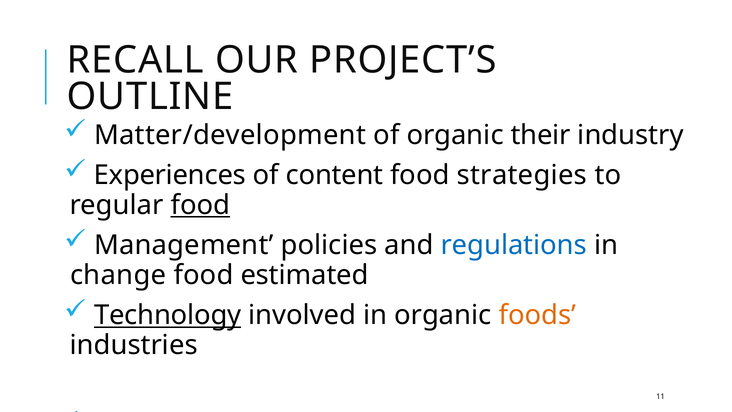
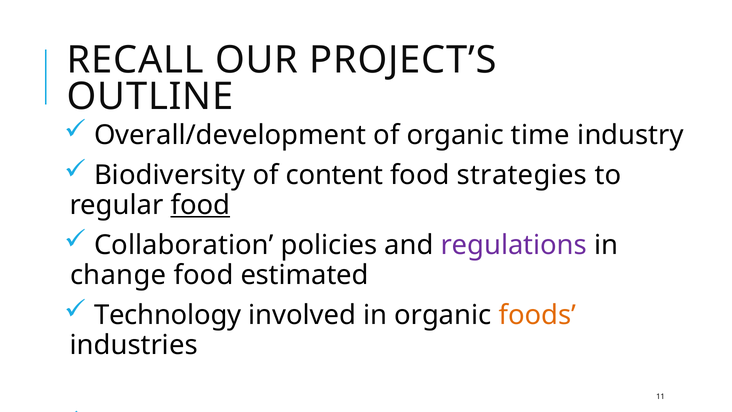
Matter/development: Matter/development -> Overall/development (230, 135)
their: their -> time (540, 135)
Experiences: Experiences -> Biodiversity (170, 175)
Management: Management -> Collaboration (184, 245)
regulations colour: blue -> purple (514, 245)
Technology underline: present -> none (168, 315)
